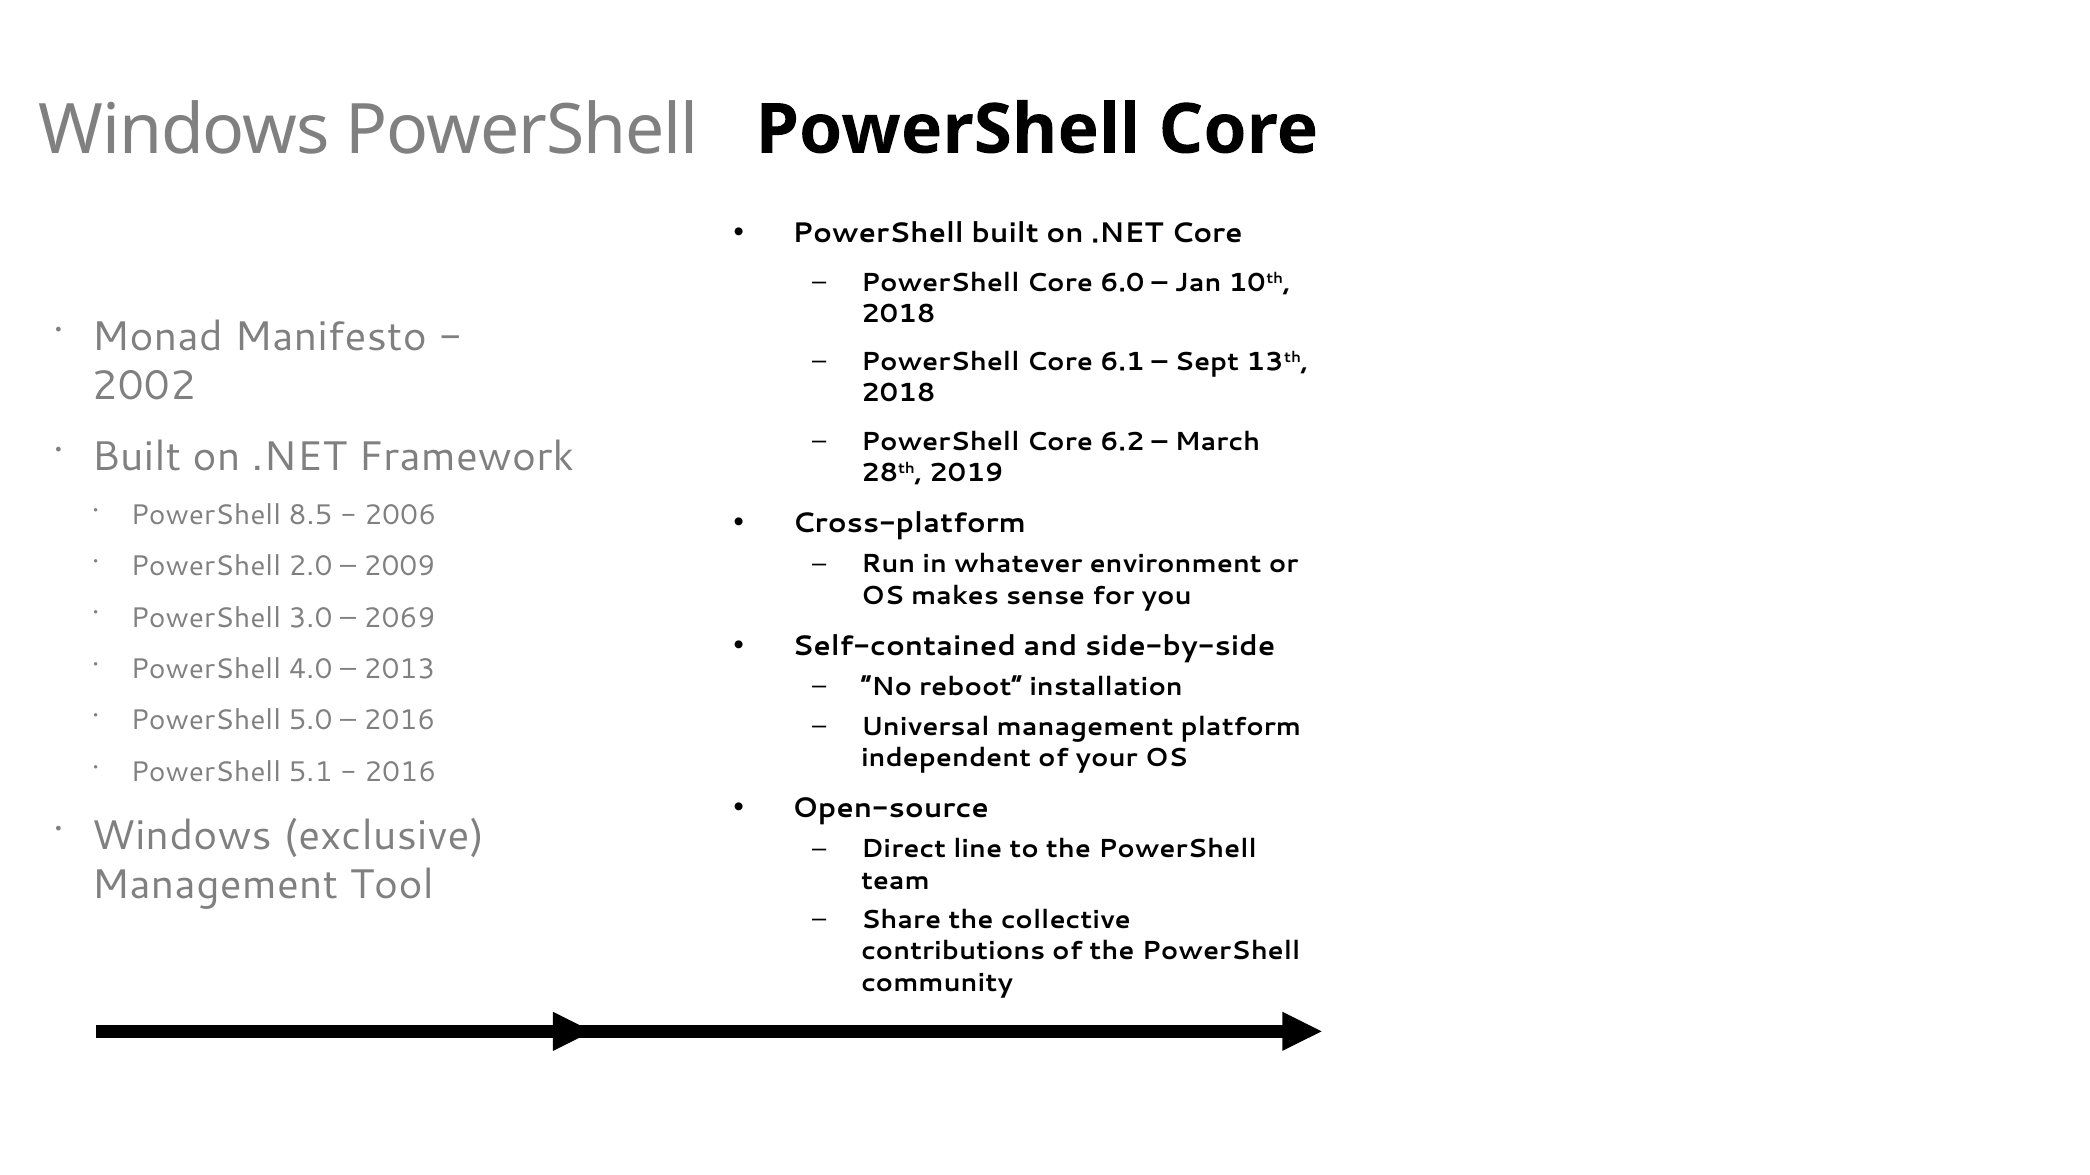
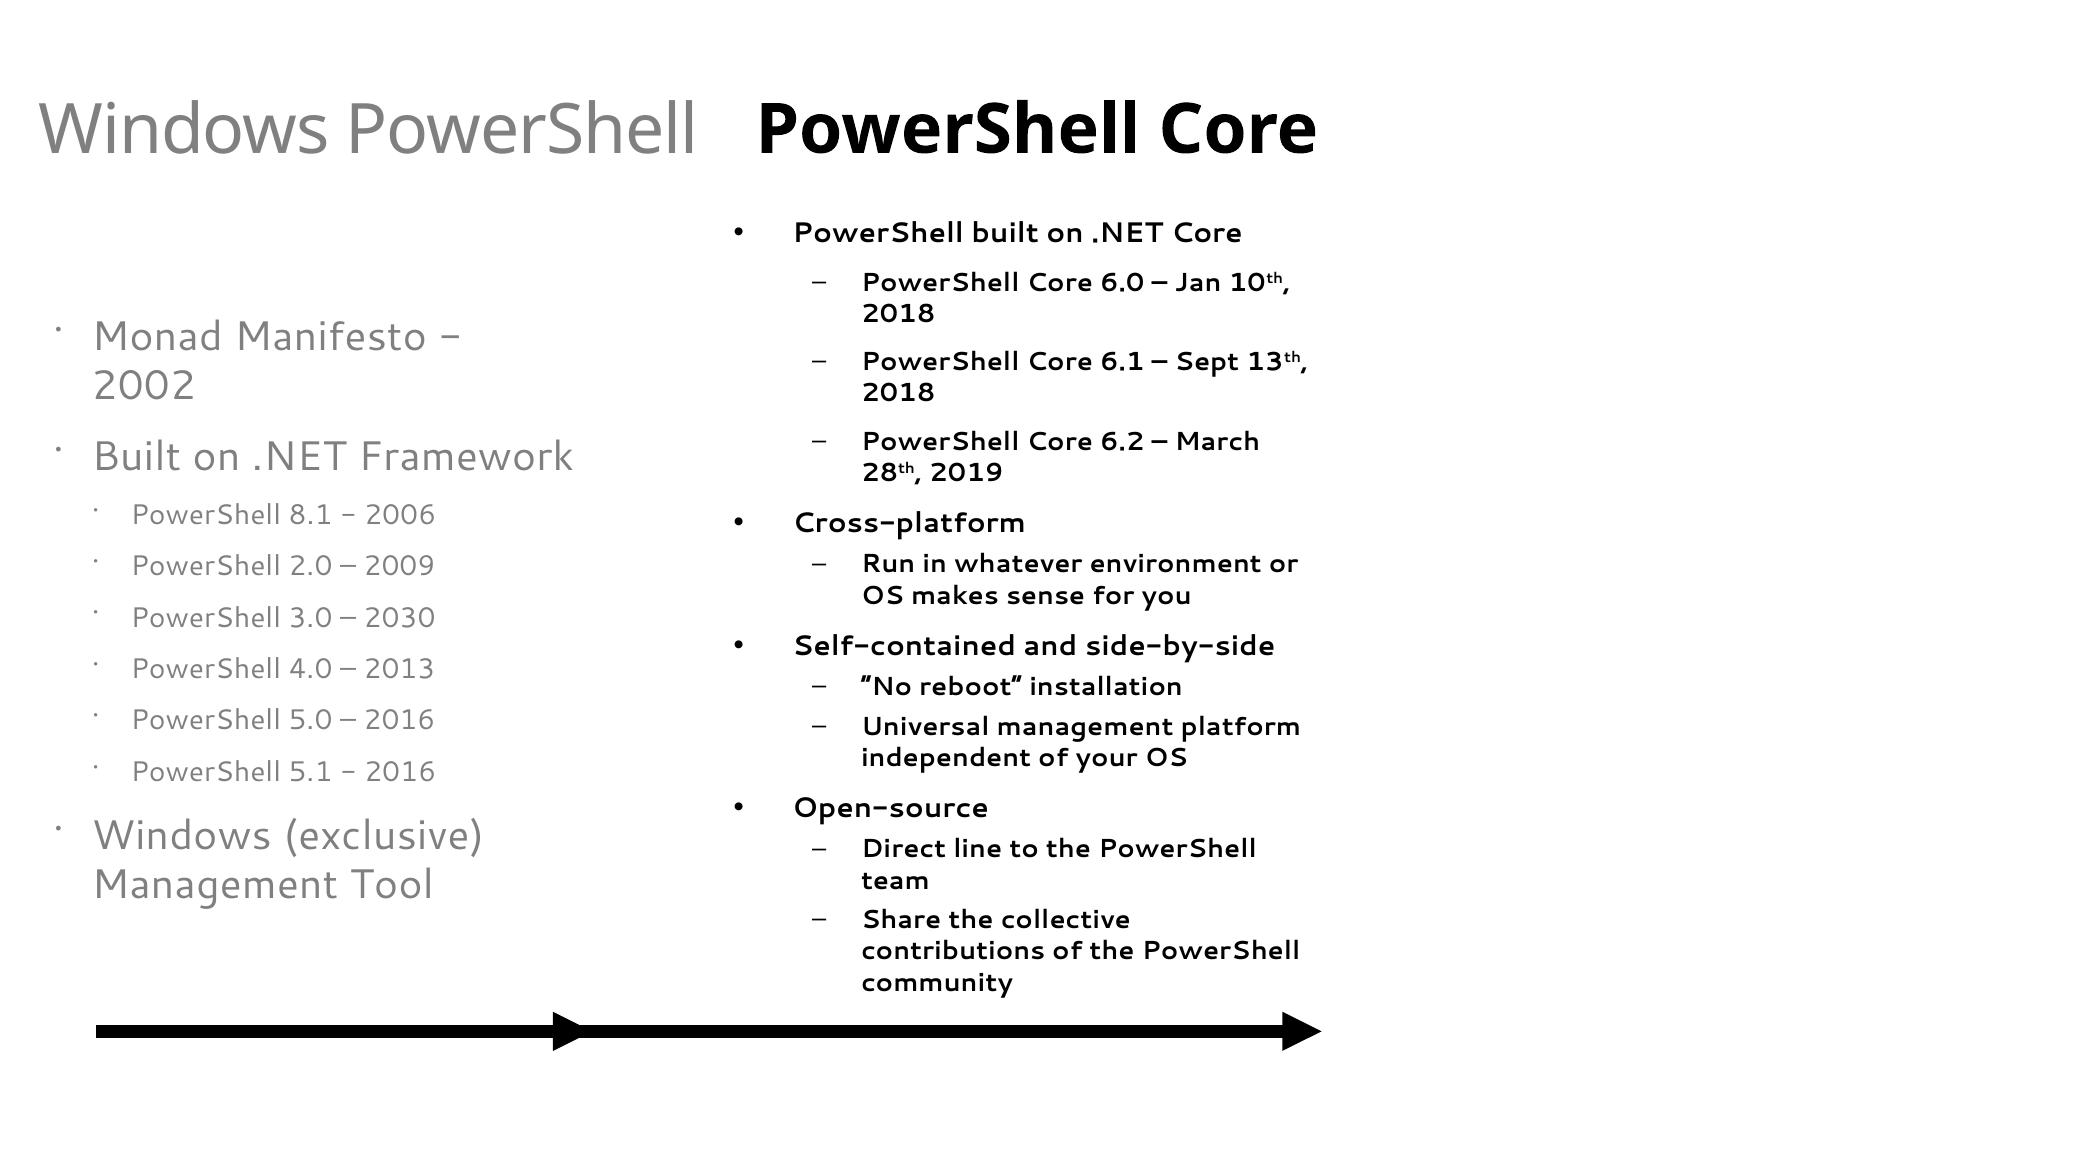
8.5: 8.5 -> 8.1 (311, 515)
2069: 2069 -> 2030 (400, 618)
